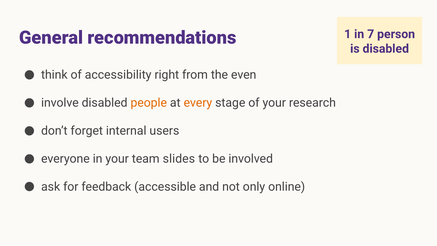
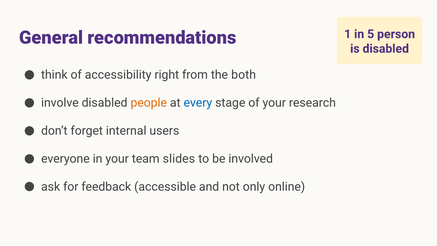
7: 7 -> 5 (371, 34)
even: even -> both (244, 75)
every colour: orange -> blue (198, 103)
